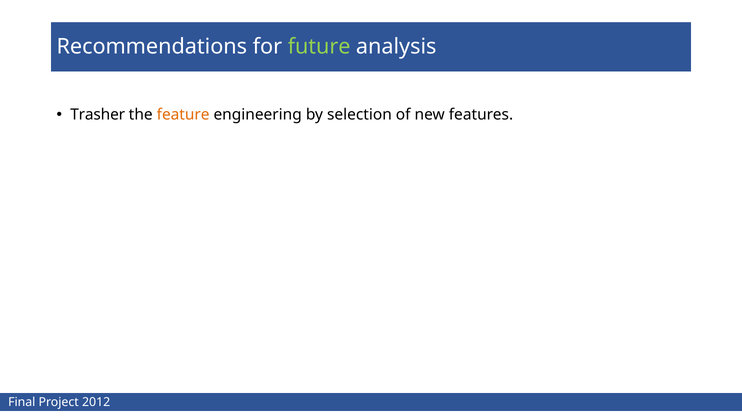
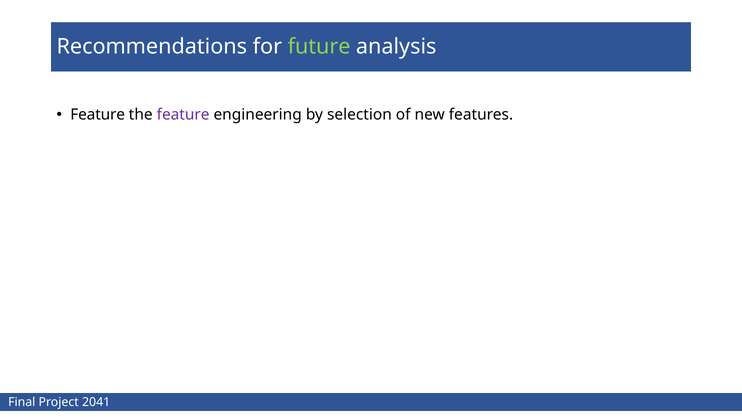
Trasher: Trasher -> Feature (98, 115)
feature colour: orange -> purple (183, 115)
2012: 2012 -> 2041 (96, 403)
